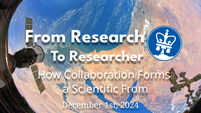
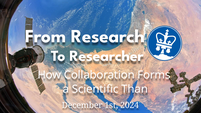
Scientific From: From -> Than (135, 89)
